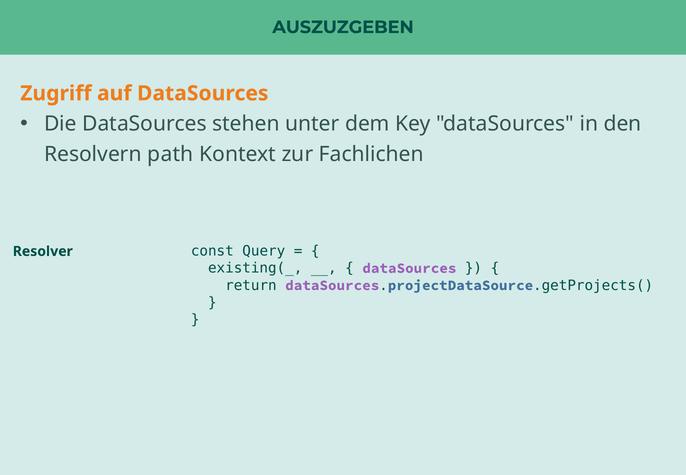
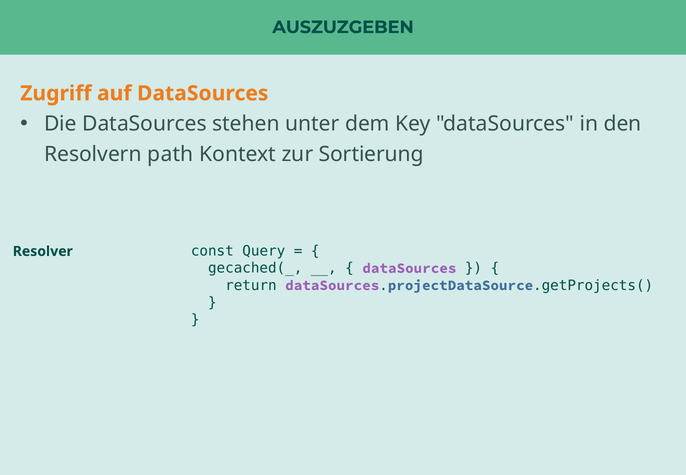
Fachlichen: Fachlichen -> Sortierung (371, 154)
existing(_: existing(_ -> gecached(_ (255, 268)
